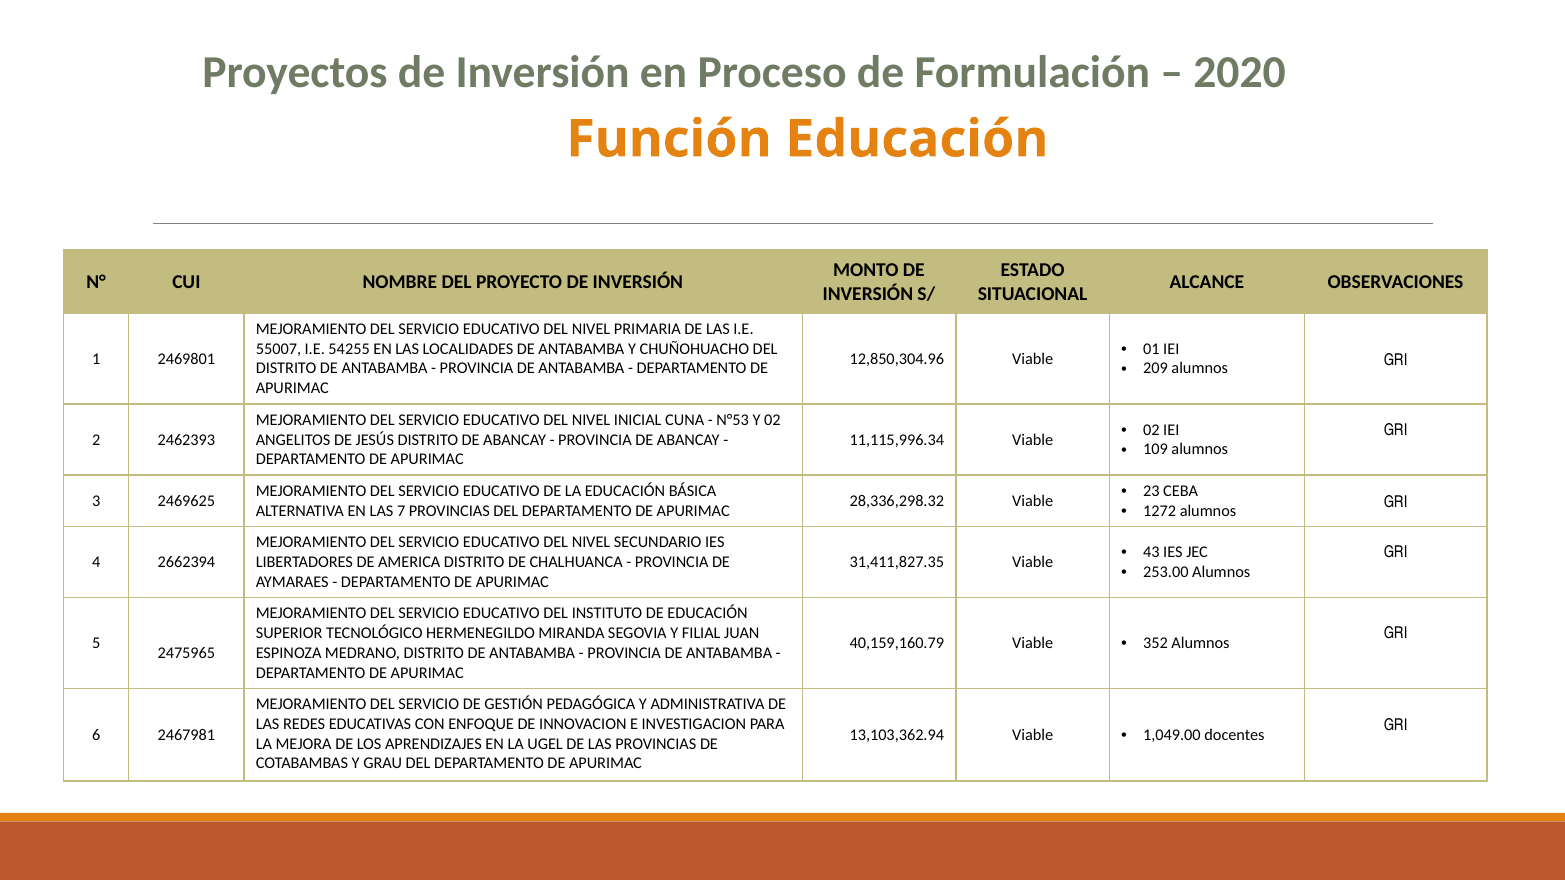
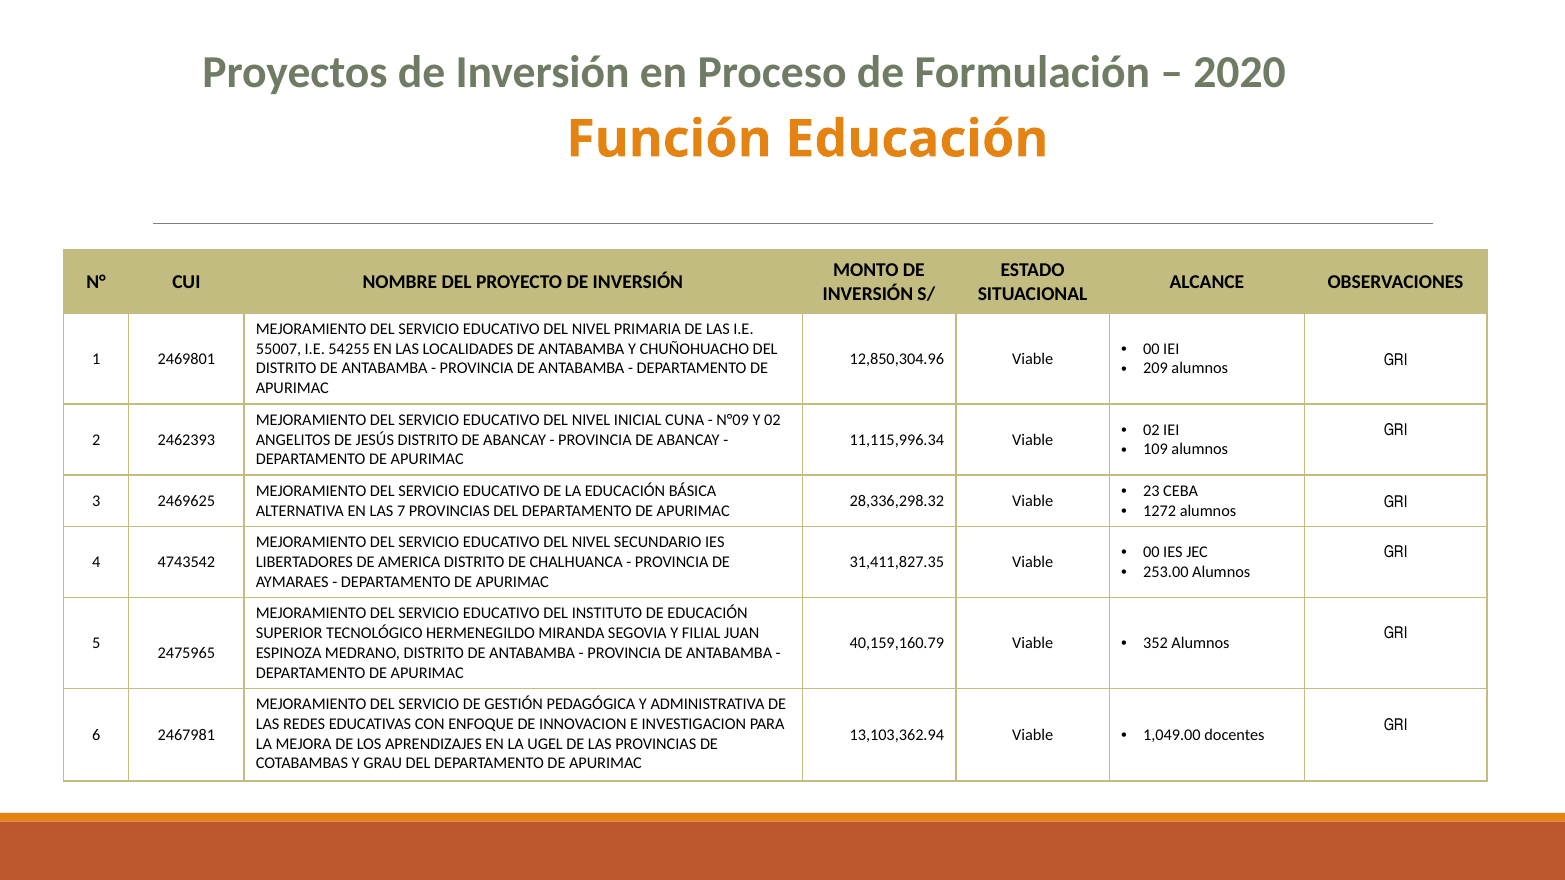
01: 01 -> 00 (1151, 349)
N°53: N°53 -> N°09 (733, 420)
43: 43 -> 00 (1151, 552)
2662394: 2662394 -> 4743542 (186, 562)
